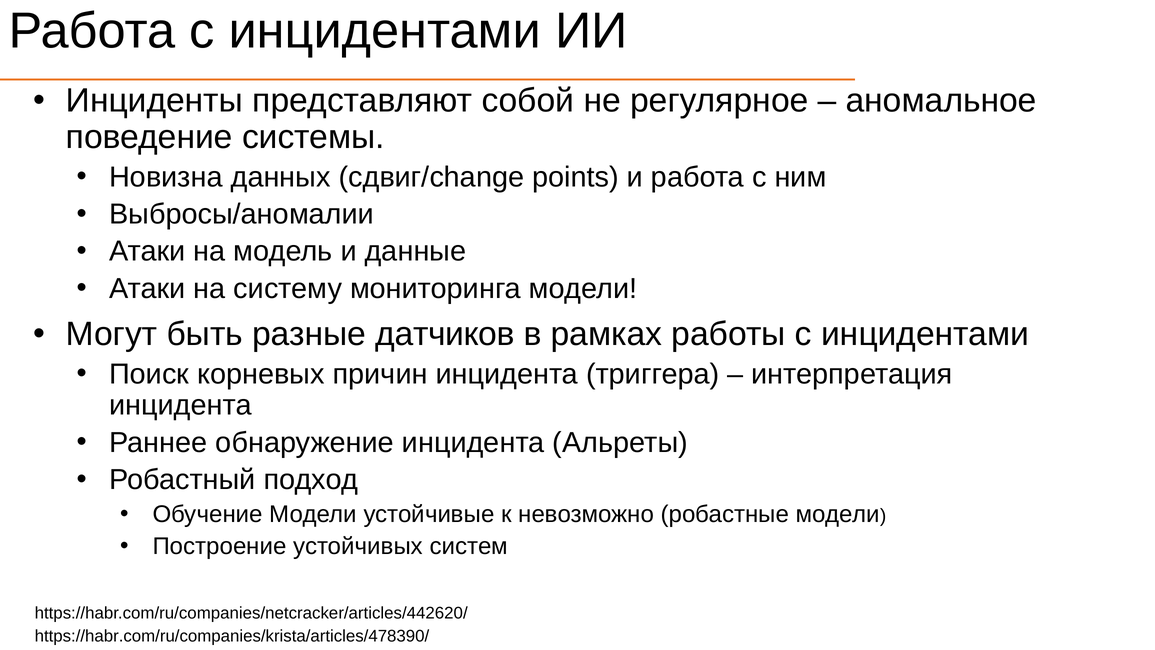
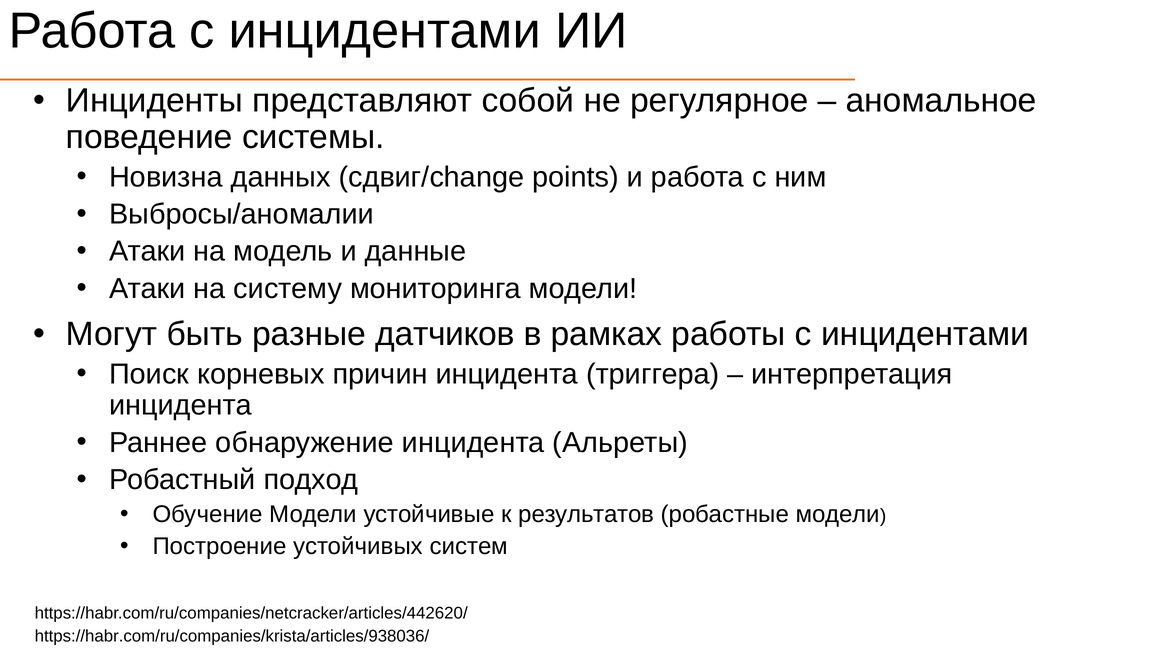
невозможно: невозможно -> результатов (586, 514)
https://habr.com/ru/companies/krista/articles/478390/: https://habr.com/ru/companies/krista/articles/478390/ -> https://habr.com/ru/companies/krista/articles/938036/ (232, 636)
